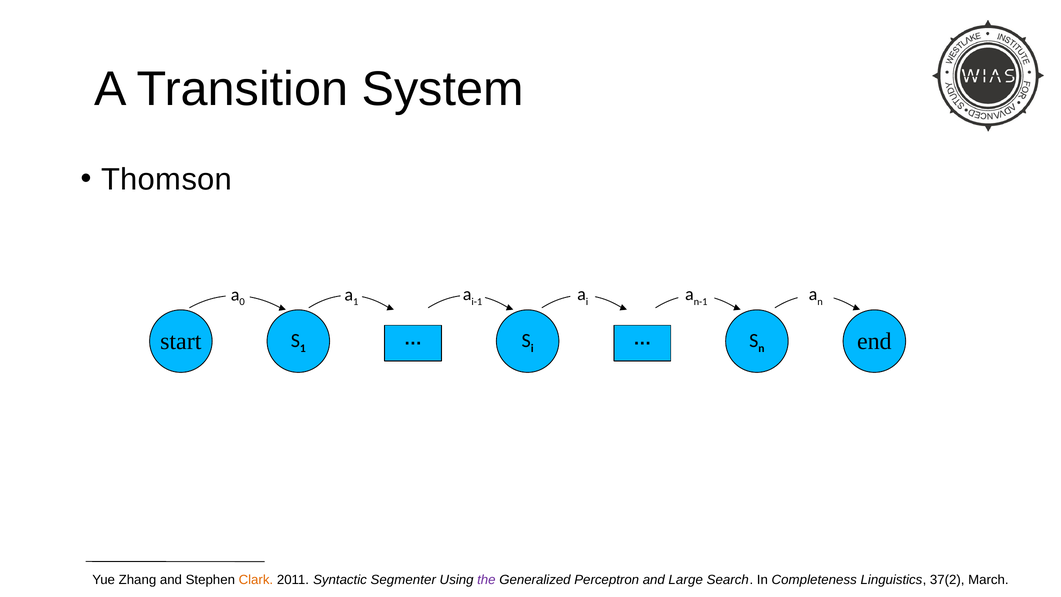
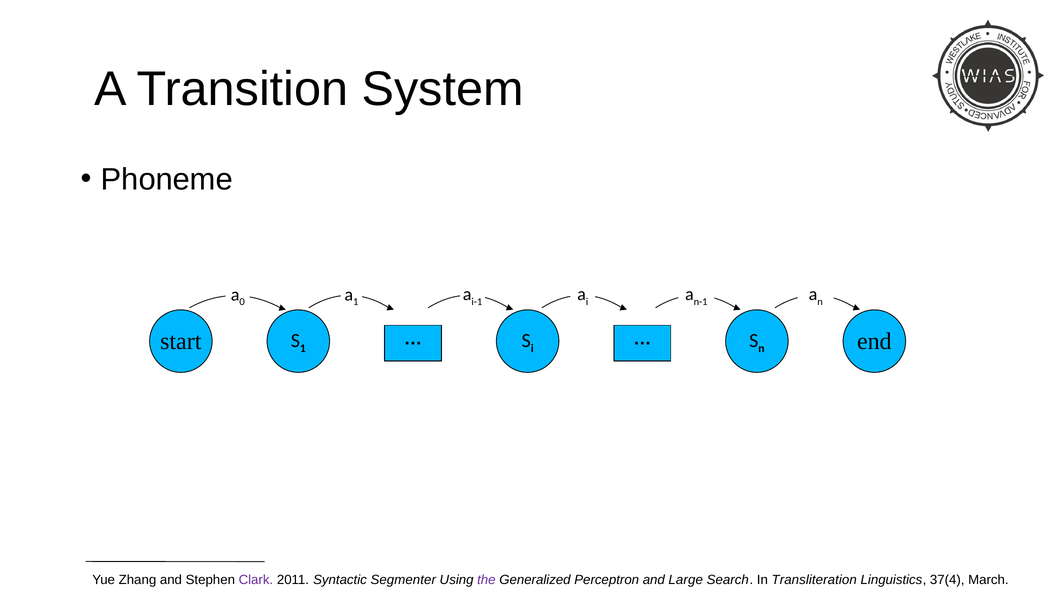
Thomson: Thomson -> Phoneme (167, 179)
Clark colour: orange -> purple (256, 580)
Completeness: Completeness -> Transliteration (814, 580)
37(2: 37(2 -> 37(4 (947, 580)
